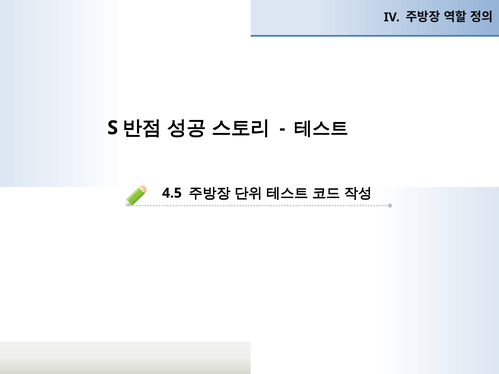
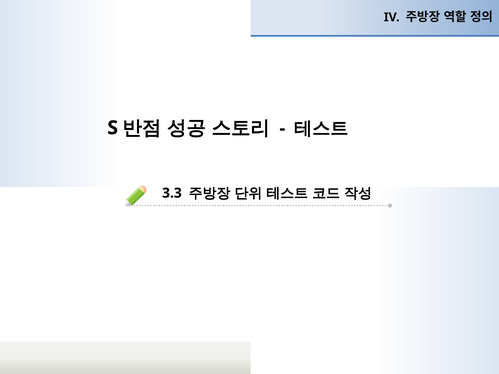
4.5: 4.5 -> 3.3 (172, 193)
